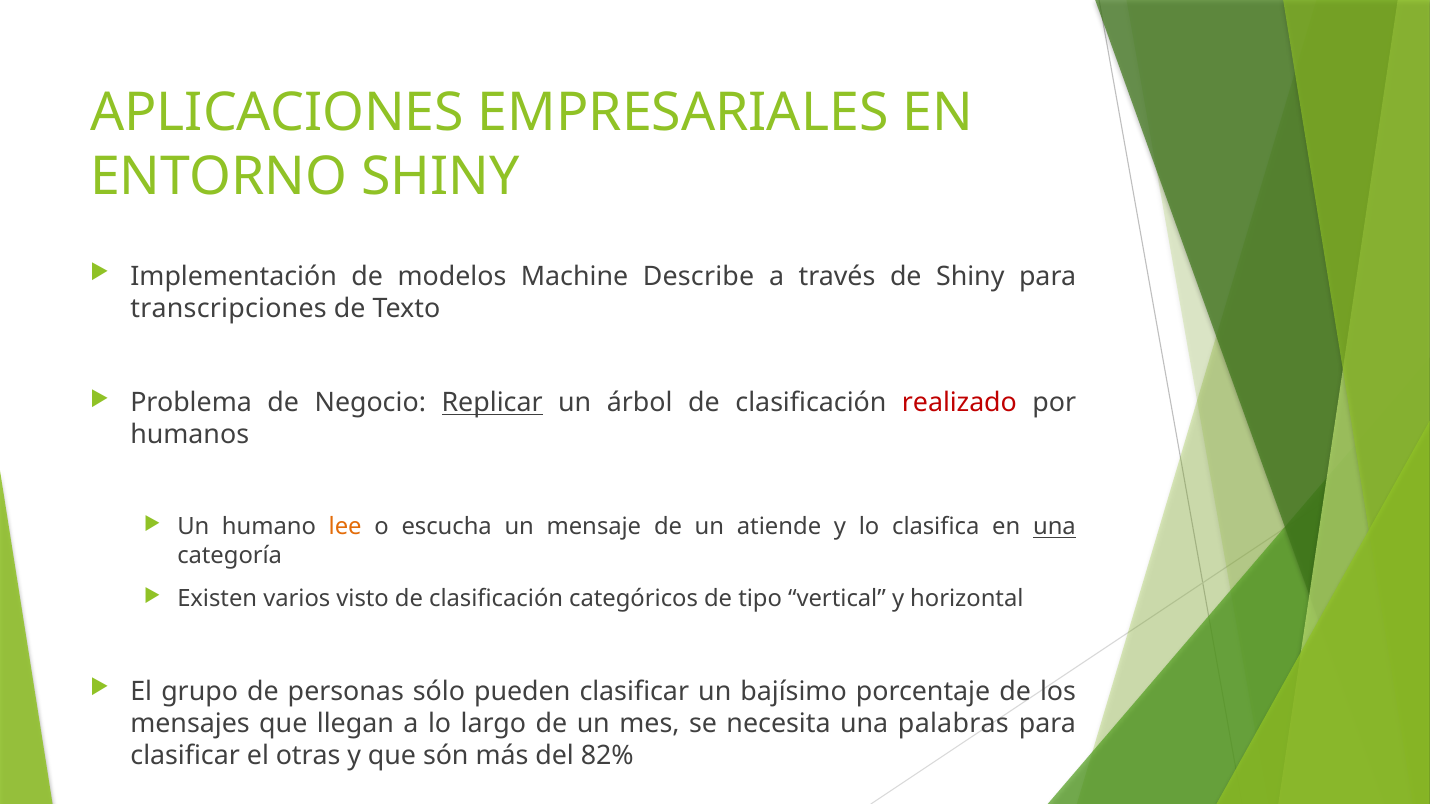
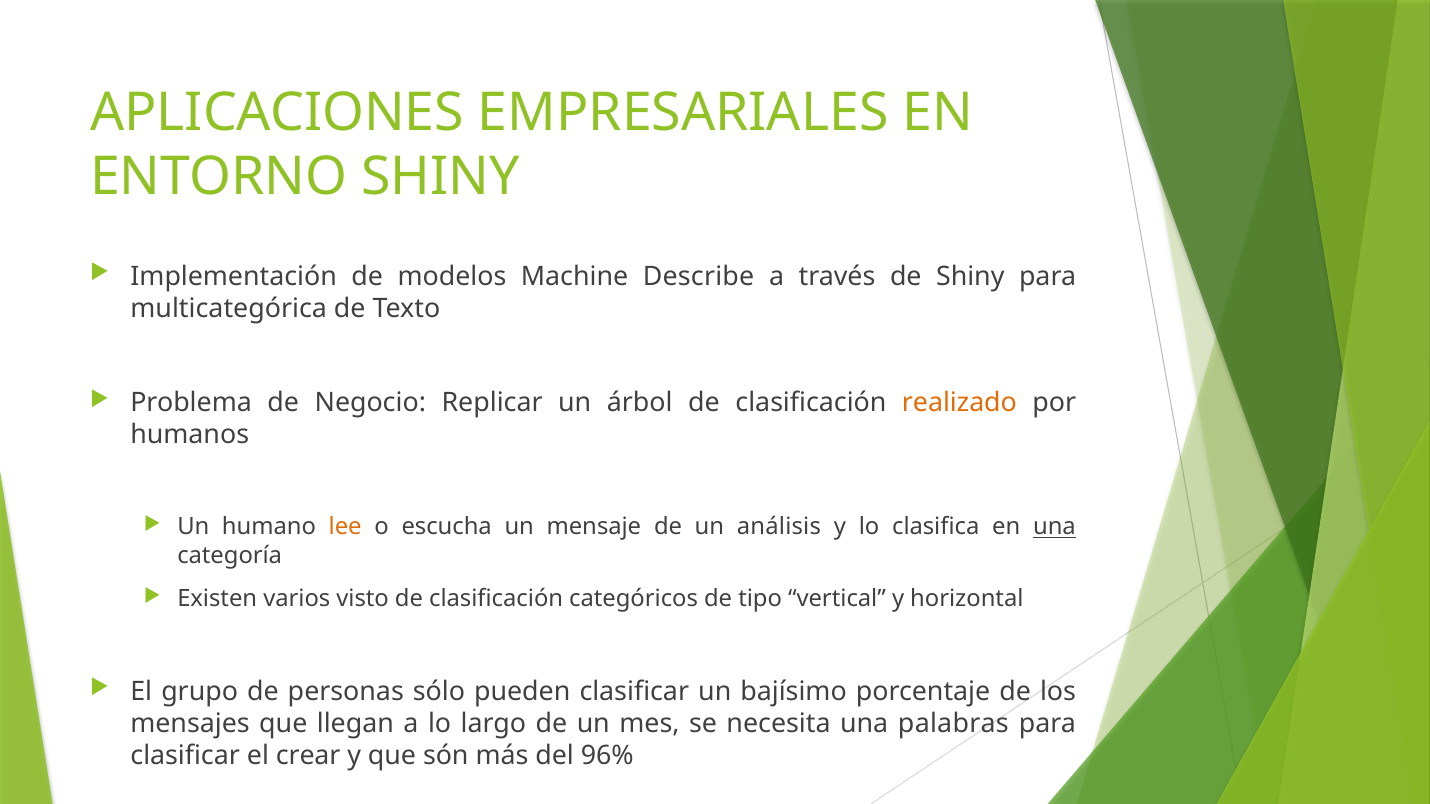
transcripciones: transcripciones -> multicategórica (229, 309)
Replicar underline: present -> none (492, 403)
realizado colour: red -> orange (959, 403)
atiende: atiende -> análisis (779, 527)
otras: otras -> crear (308, 756)
82%: 82% -> 96% (607, 756)
